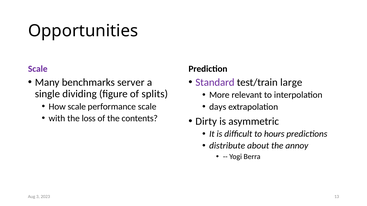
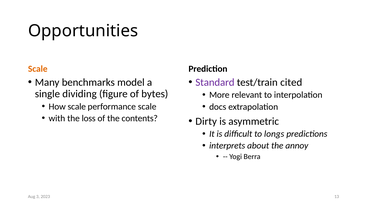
Scale colour: purple -> orange (38, 69)
server: server -> model (131, 83)
large: large -> cited (291, 83)
splits: splits -> bytes (155, 94)
days: days -> docs (218, 107)
hours: hours -> longs (274, 134)
distribute: distribute -> interprets (227, 146)
